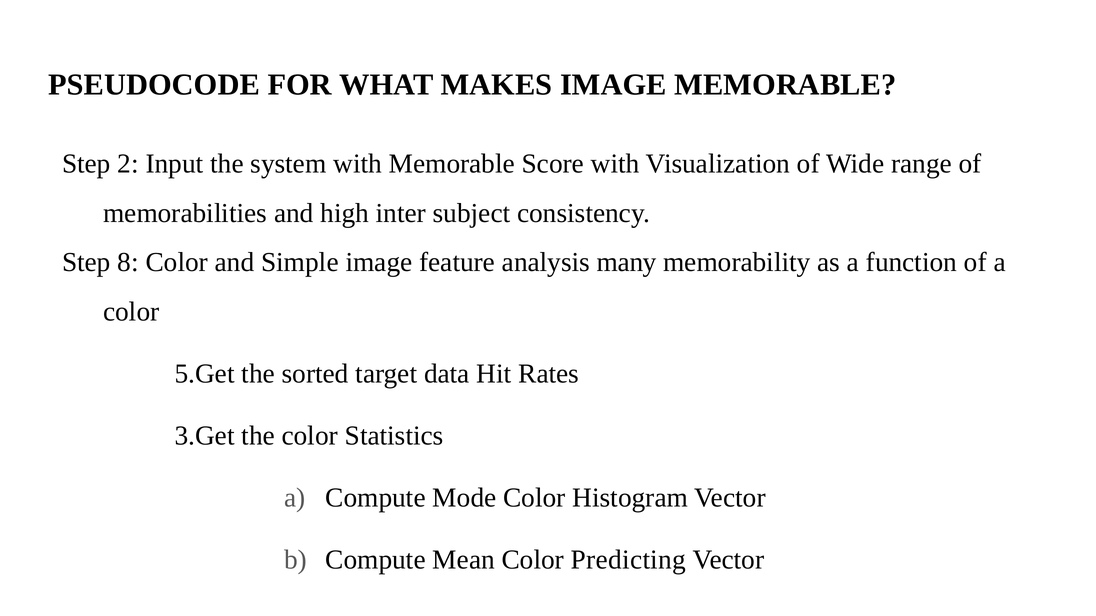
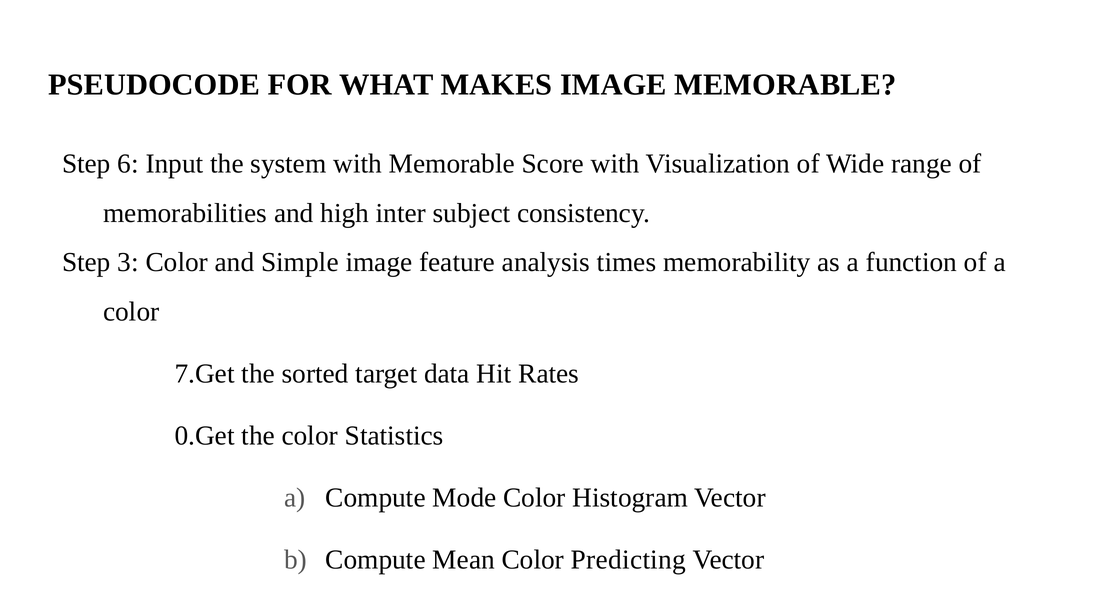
2: 2 -> 6 (128, 164)
8: 8 -> 3 (128, 263)
many: many -> times (627, 263)
5.Get: 5.Get -> 7.Get (205, 374)
3.Get: 3.Get -> 0.Get (205, 436)
